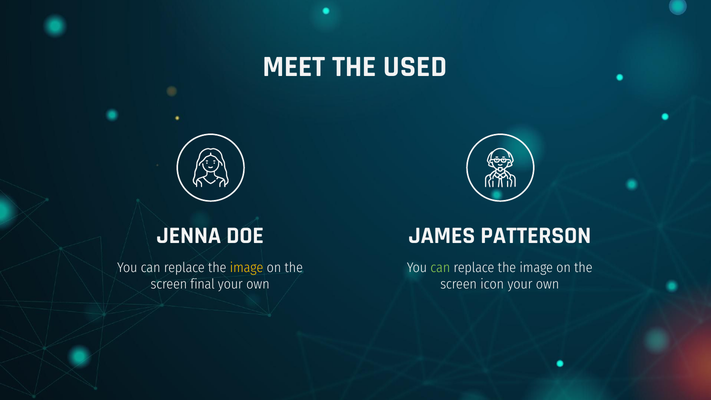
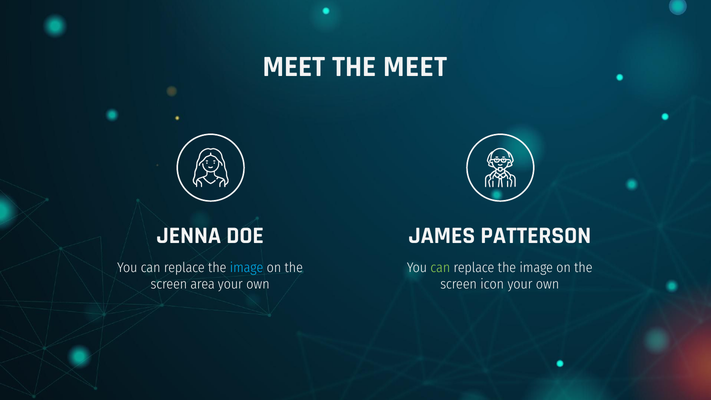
THE USED: USED -> MEET (415, 67)
image colour: yellow -> light blue (247, 267)
final: final -> area (203, 284)
